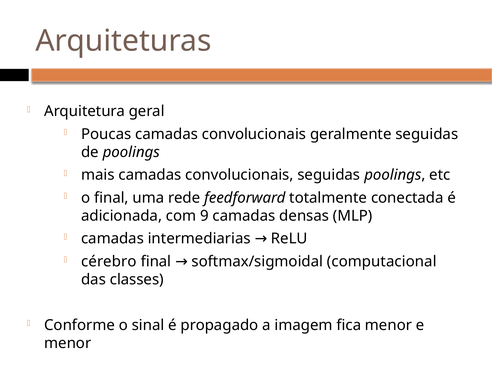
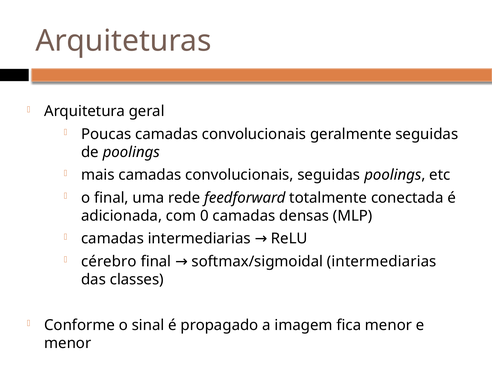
9: 9 -> 0 (204, 216)
softmax/sigmoidal computacional: computacional -> intermediarias (382, 262)
